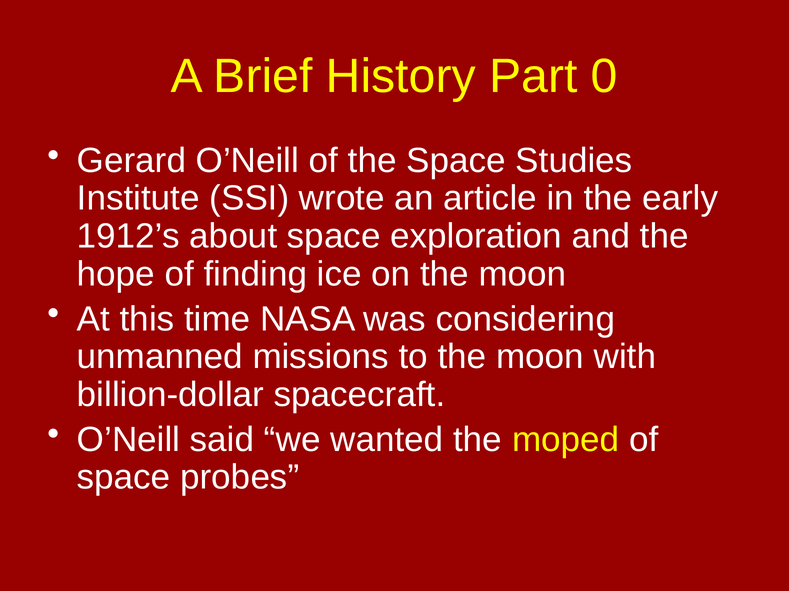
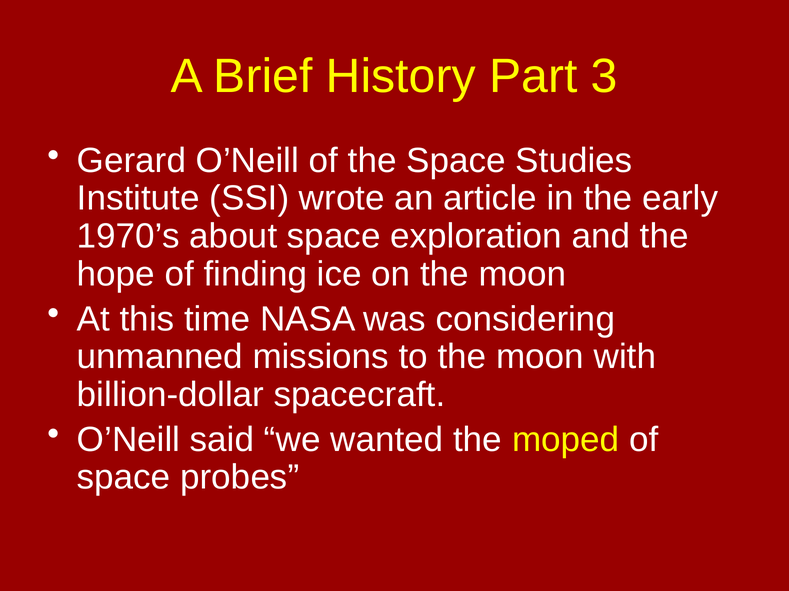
0: 0 -> 3 (604, 76)
1912’s: 1912’s -> 1970’s (128, 237)
